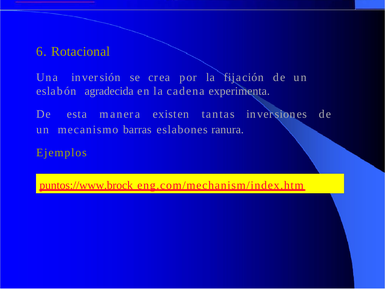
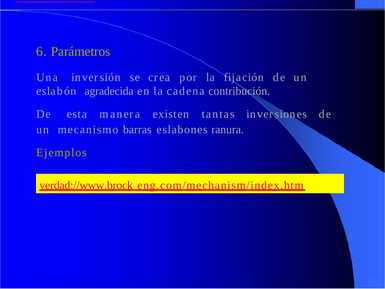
Rotacional: Rotacional -> Parámetros (81, 52)
experimenta: experimenta -> contribución (239, 91)
puntos://www.brock: puntos://www.brock -> verdad://www.brock (86, 186)
